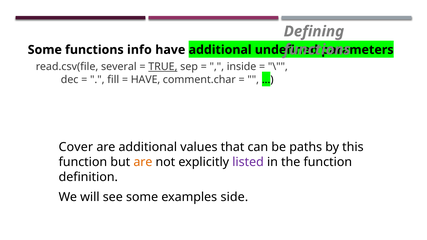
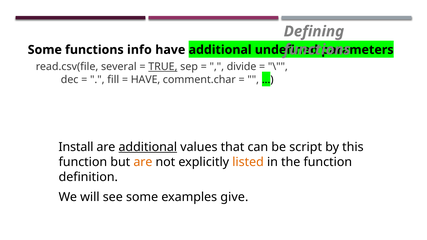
inside: inside -> divide (242, 67)
Cover: Cover -> Install (76, 147)
additional underline: none -> present (148, 147)
paths: paths -> script (306, 147)
listed colour: purple -> orange (248, 162)
side: side -> give (234, 197)
